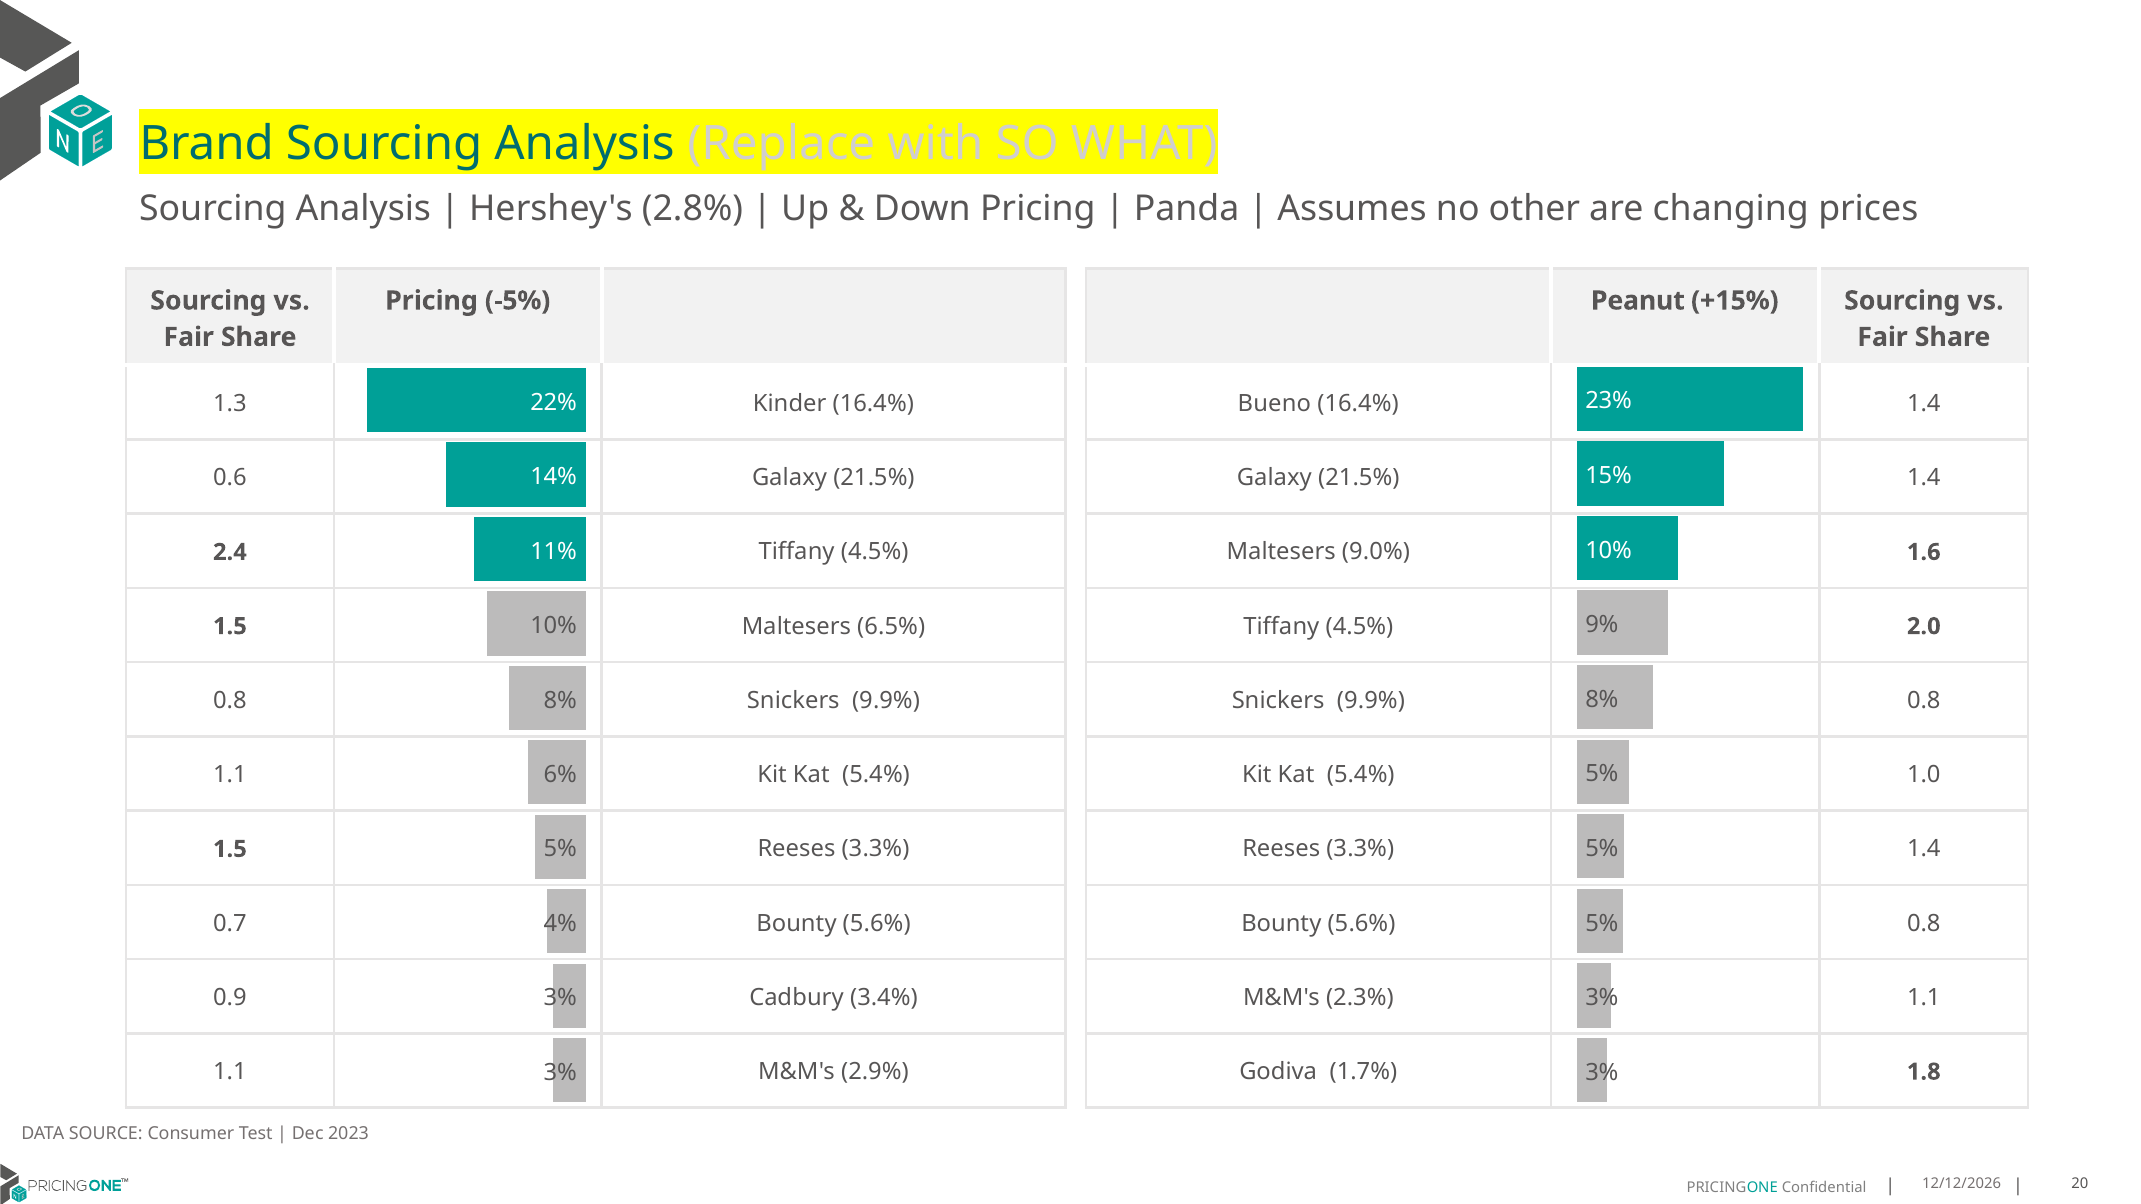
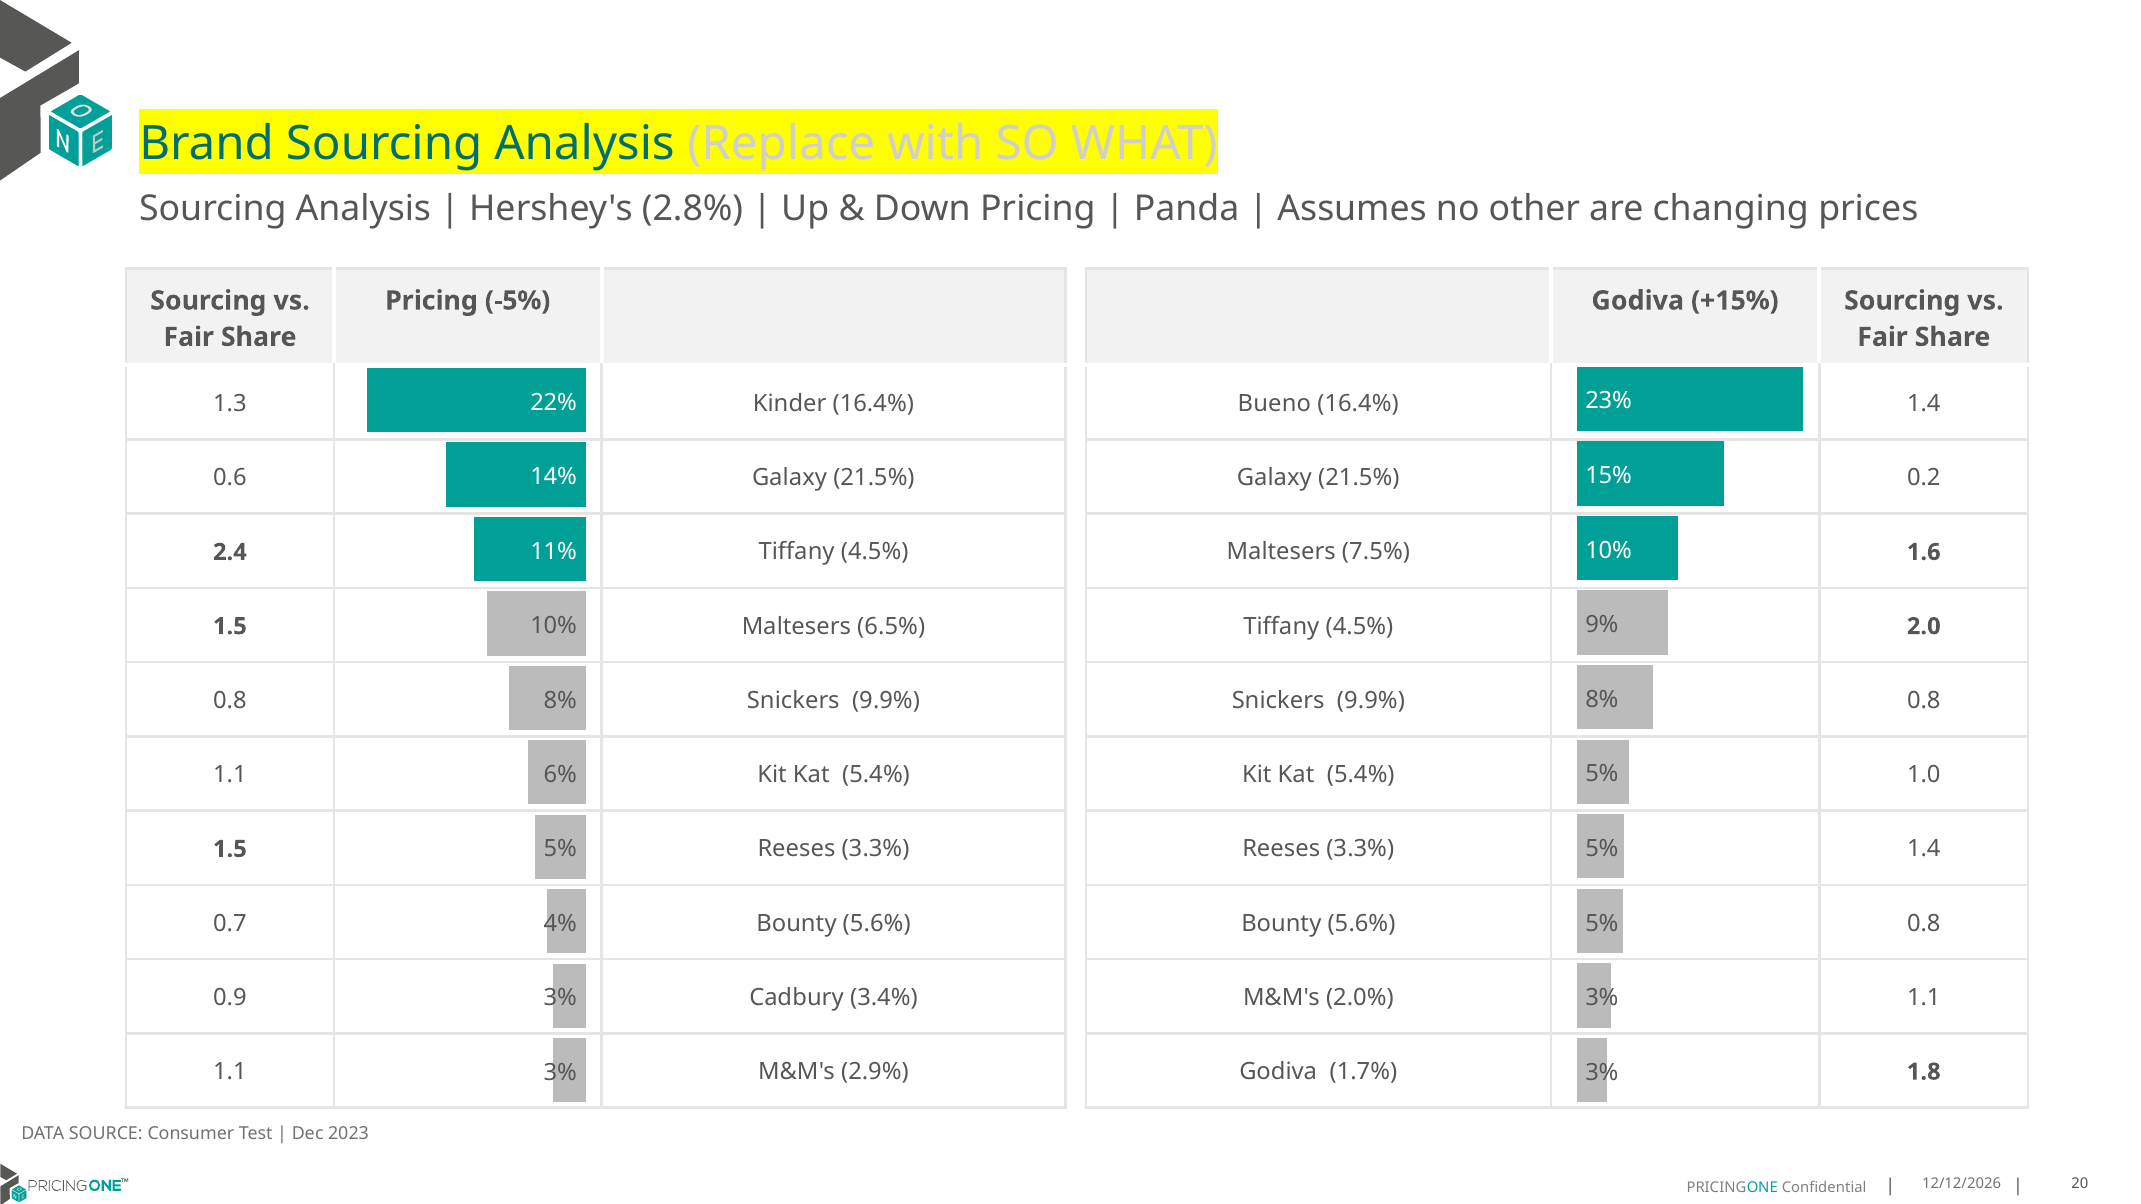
Peanut: Peanut -> Godiva (1638, 301)
21.5% 1.4: 1.4 -> 0.2 (1924, 478)
9.0%: 9.0% -> 7.5% (1376, 552)
2.3%: 2.3% -> 2.0% (1360, 998)
